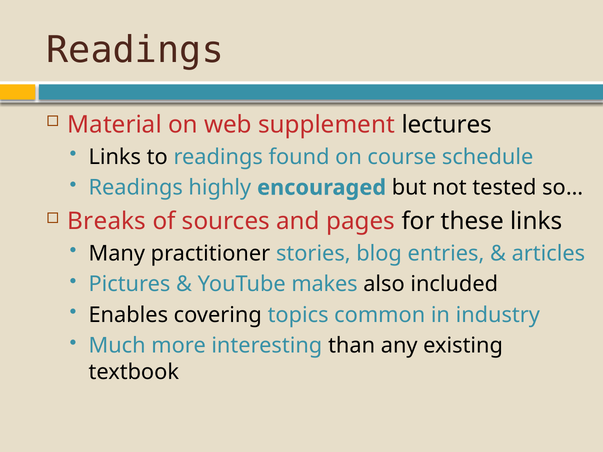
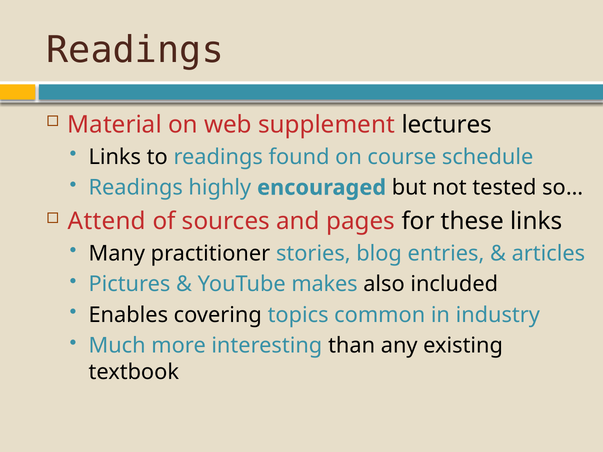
Breaks: Breaks -> Attend (107, 221)
